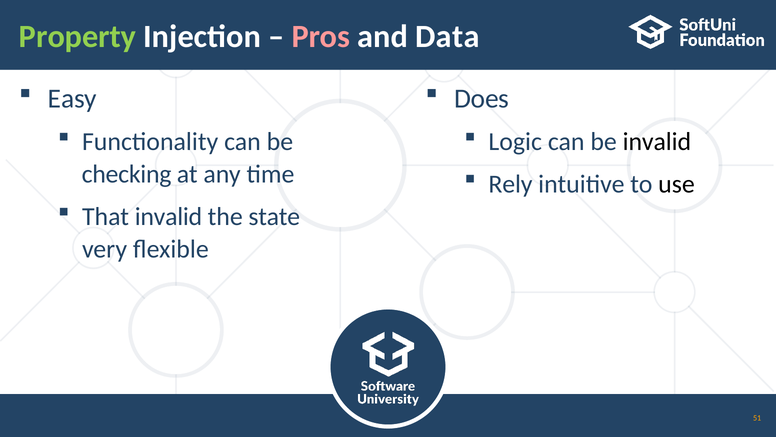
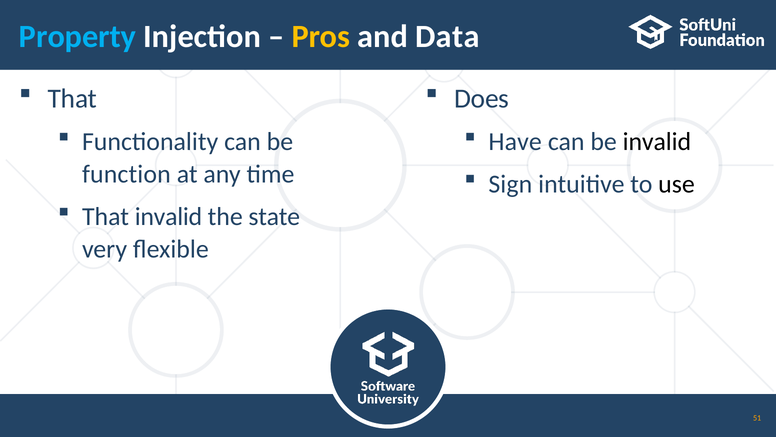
Property colour: light green -> light blue (78, 37)
Pros colour: pink -> yellow (321, 37)
Easy: Easy -> That (72, 98)
Logic: Logic -> Have (515, 142)
checking: checking -> function (126, 174)
Rely: Rely -> Sign (510, 184)
